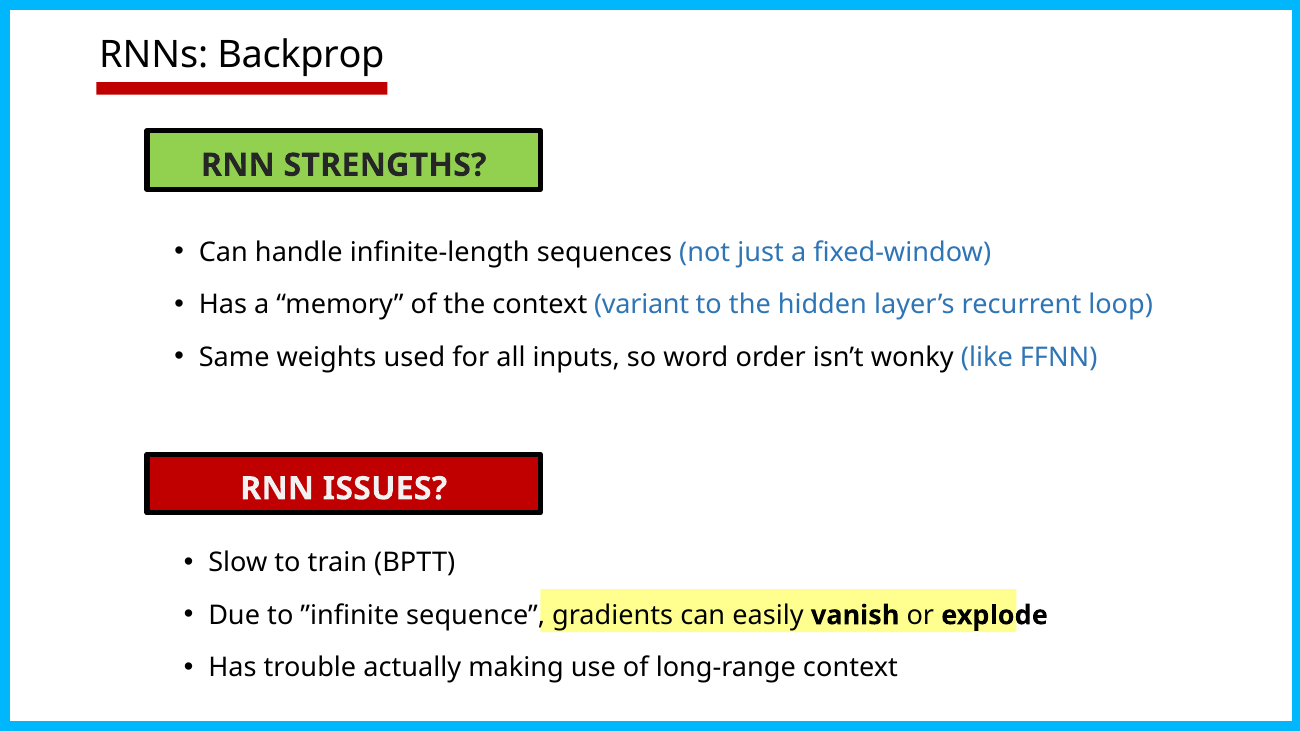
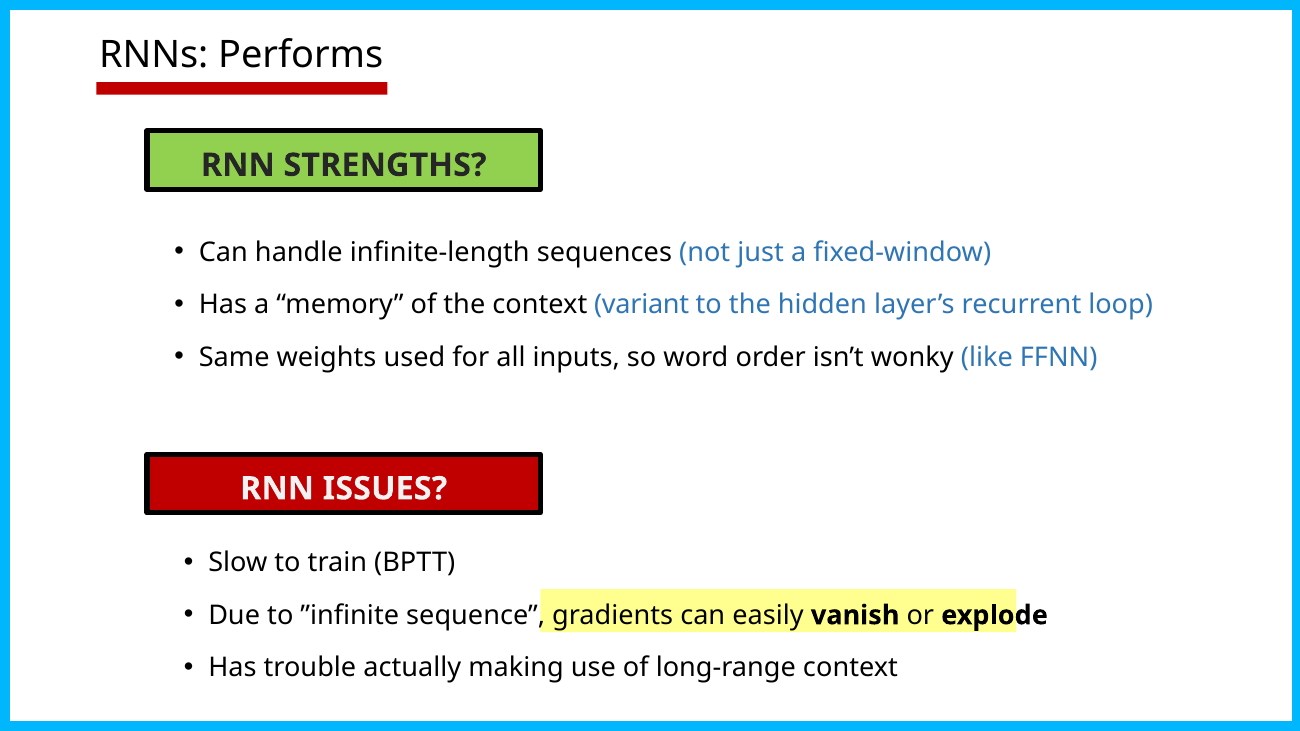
Backprop: Backprop -> Performs (301, 55)
